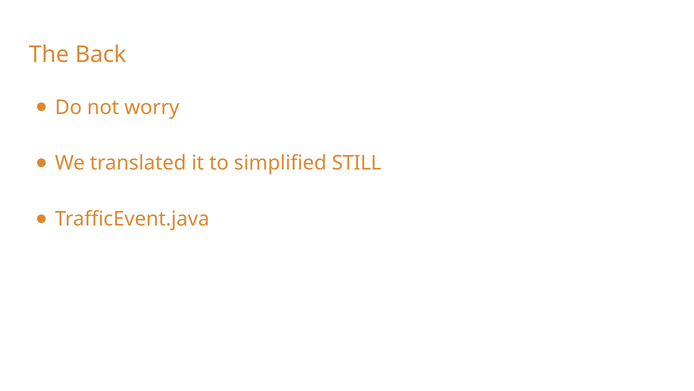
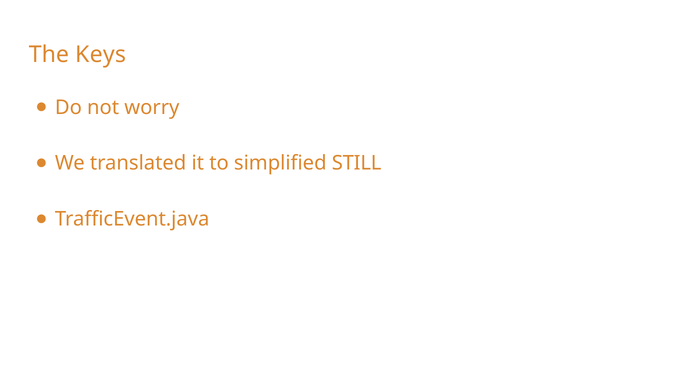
Back: Back -> Keys (101, 54)
